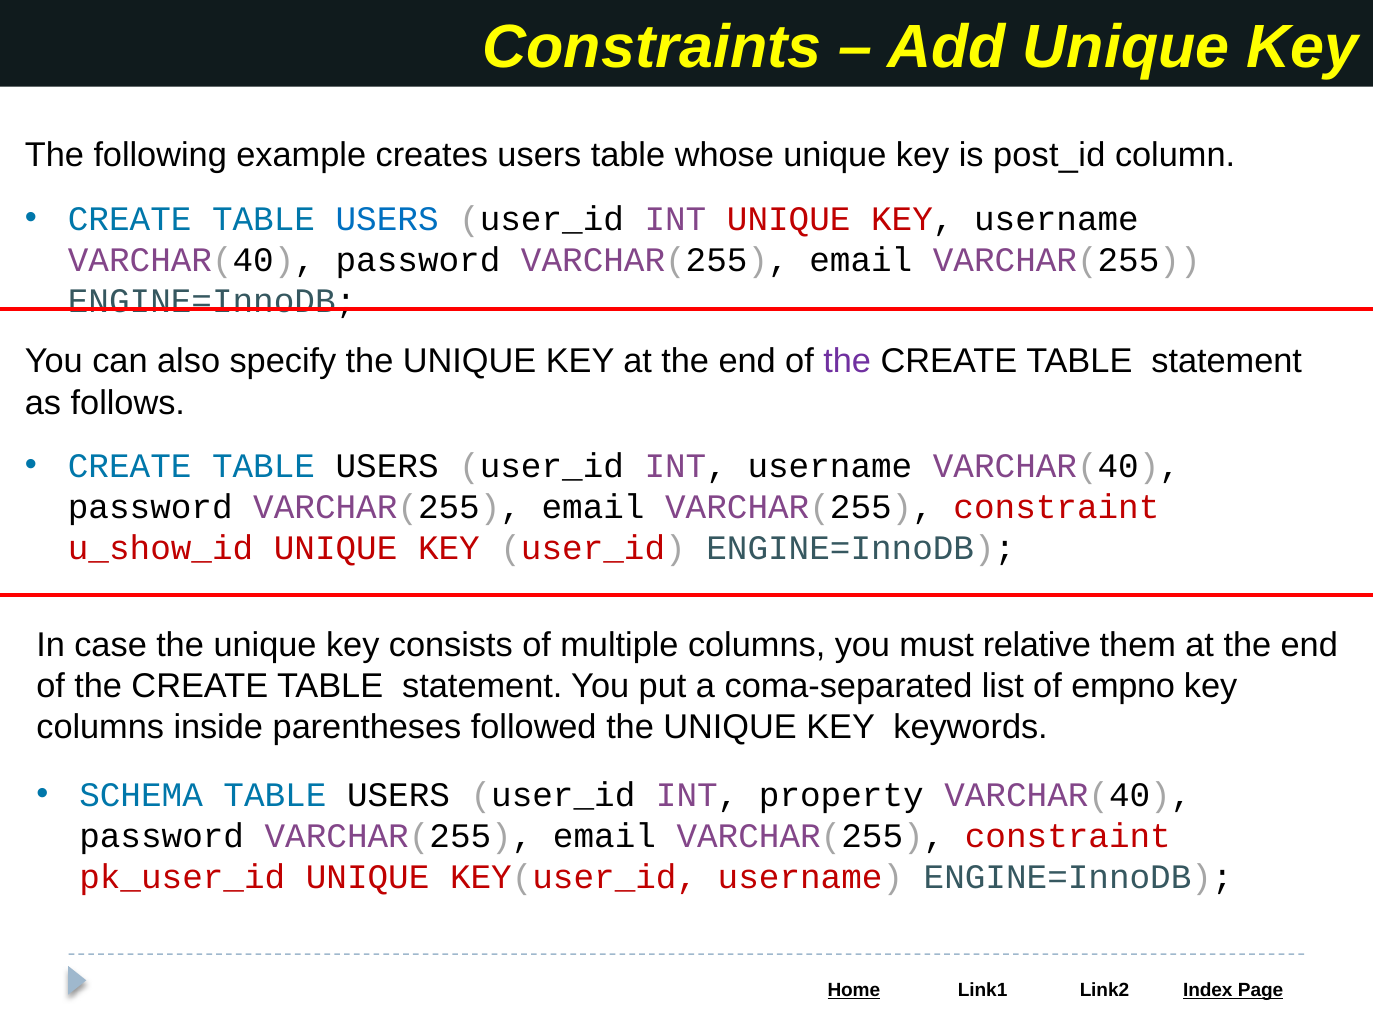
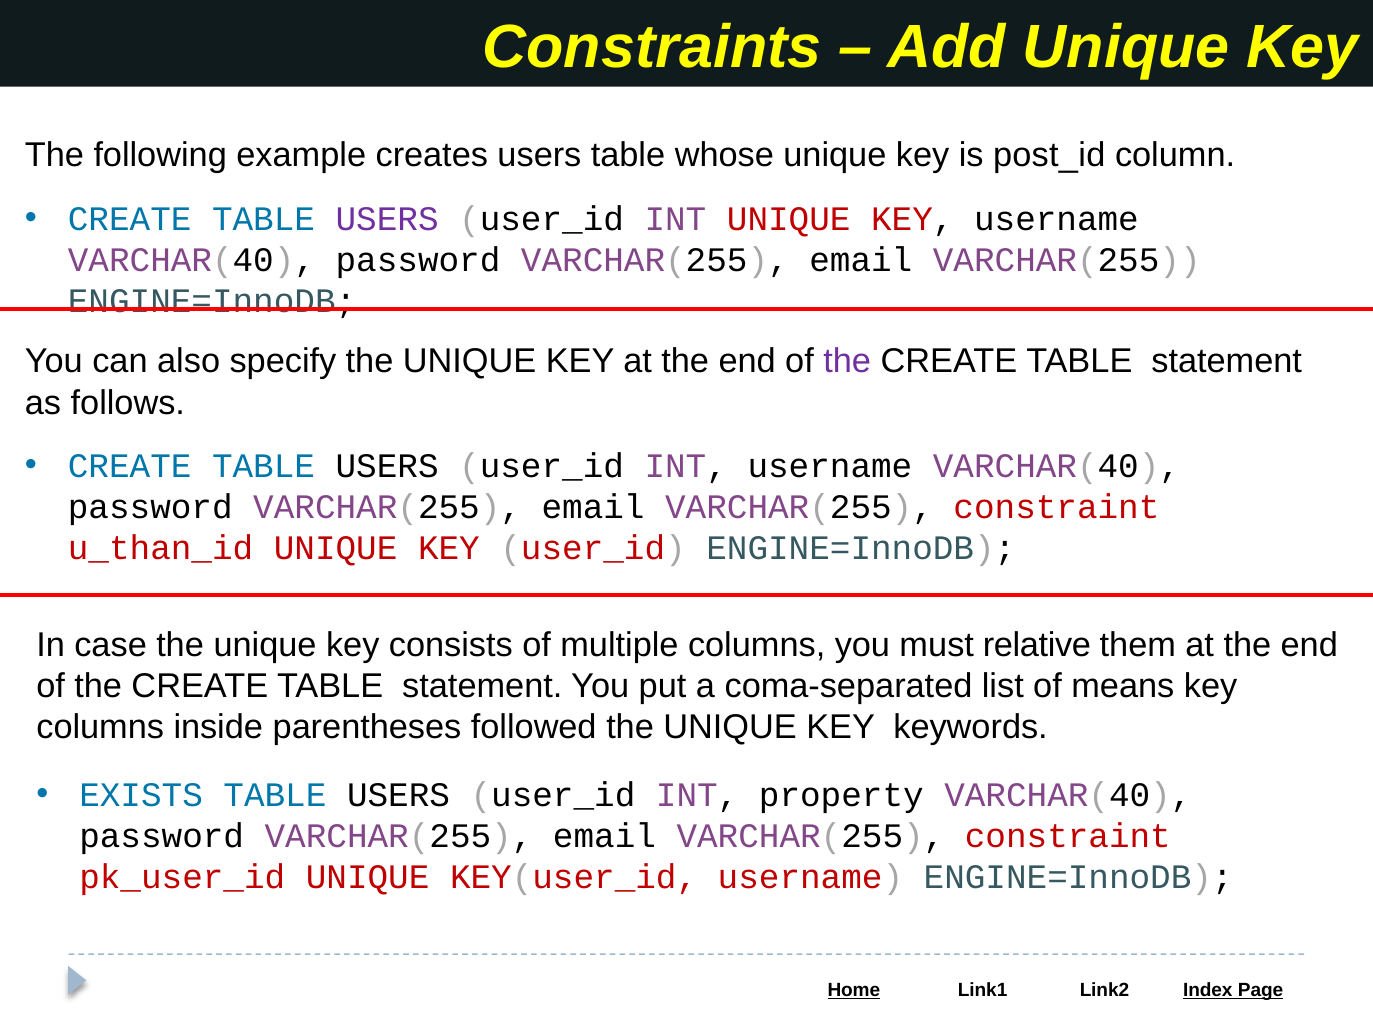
USERS colour: blue -> purple (387, 219)
u_show_id: u_show_id -> u_than_id (161, 548)
empno: empno -> means (1123, 686)
SCHEMA: SCHEMA -> EXISTS (141, 795)
